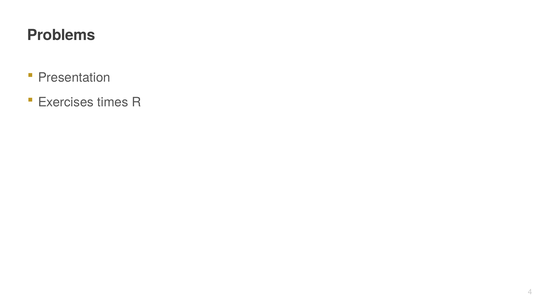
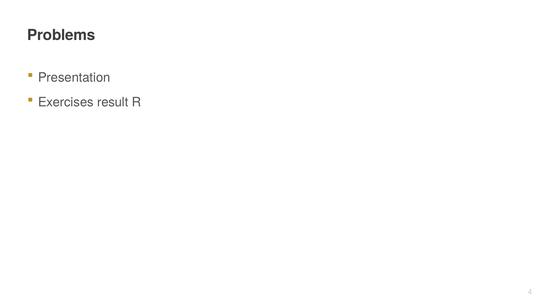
times: times -> result (113, 102)
